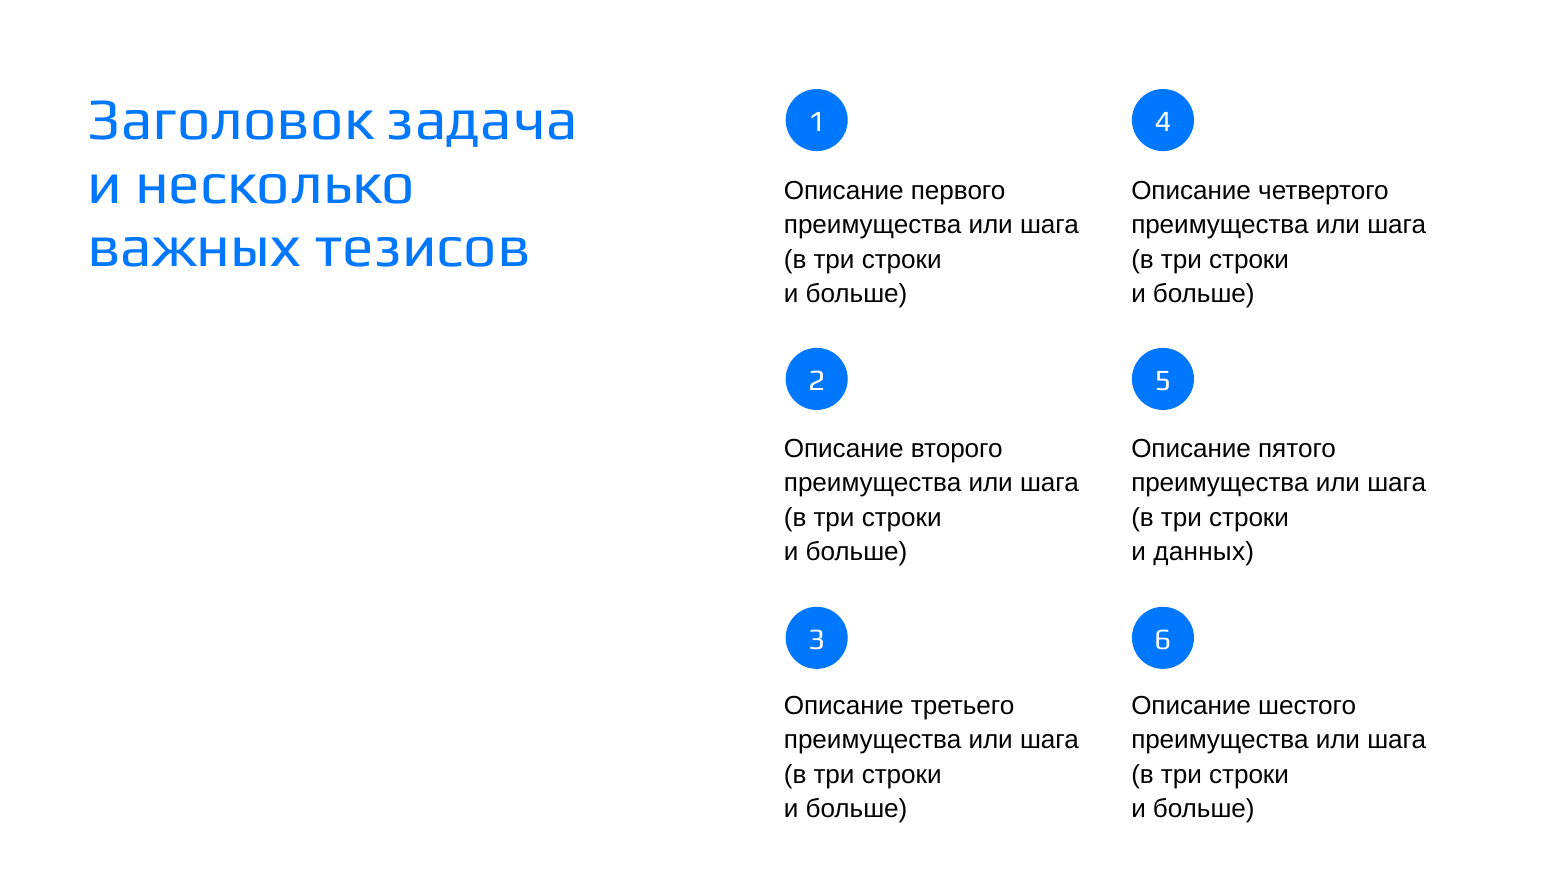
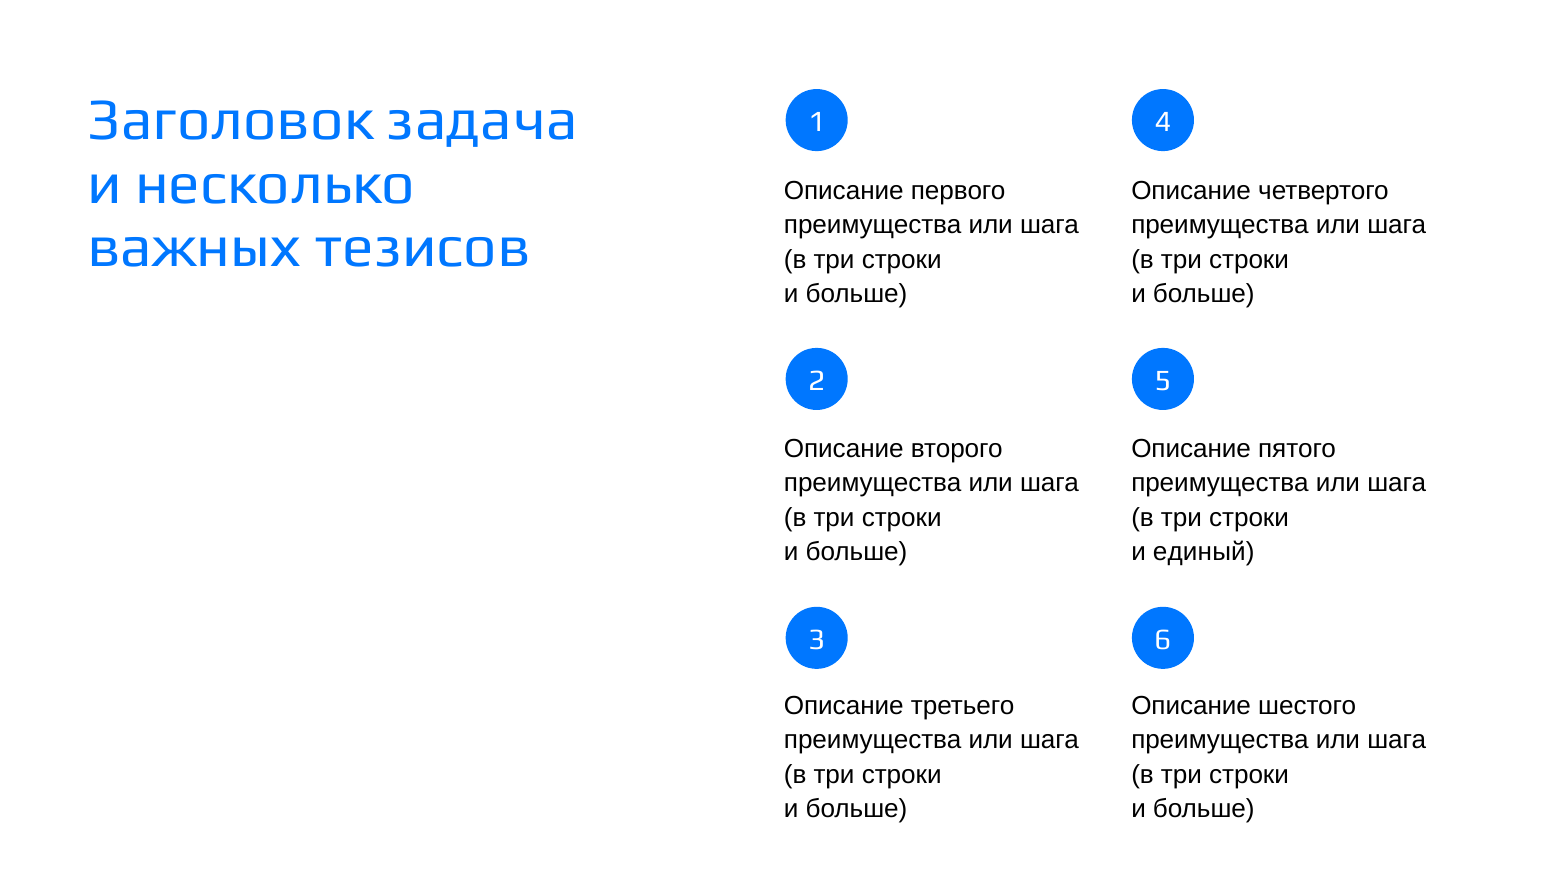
данных: данных -> единый (1204, 552)
